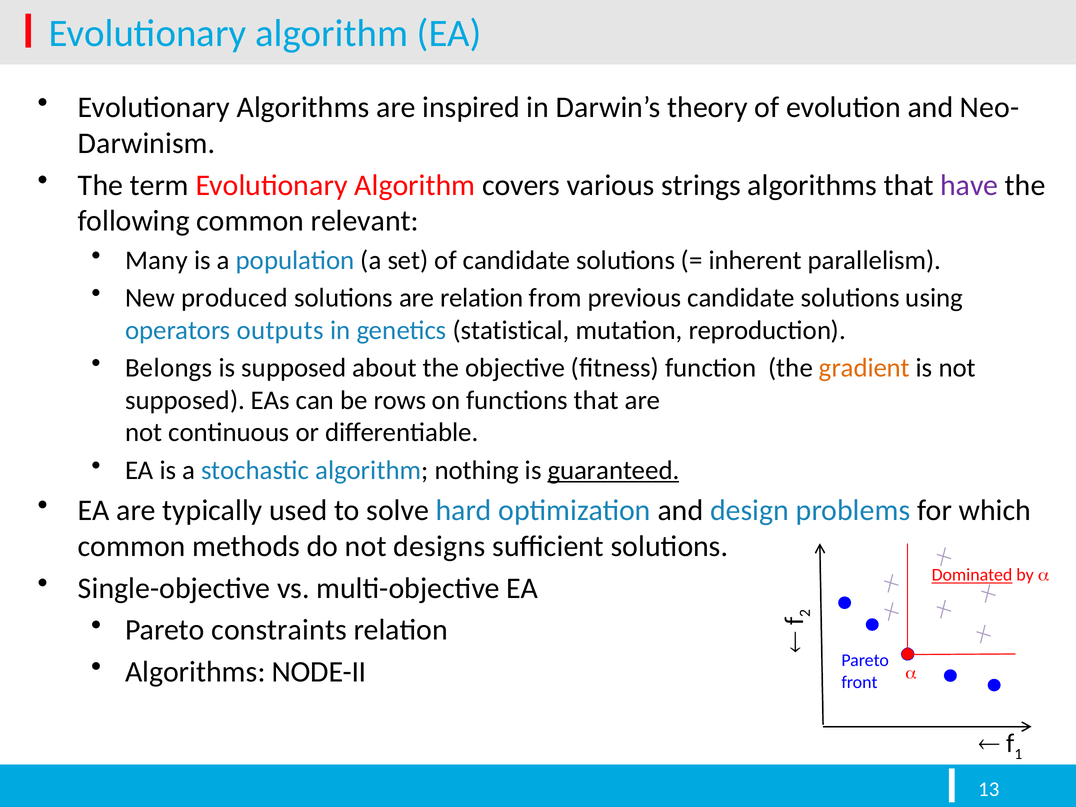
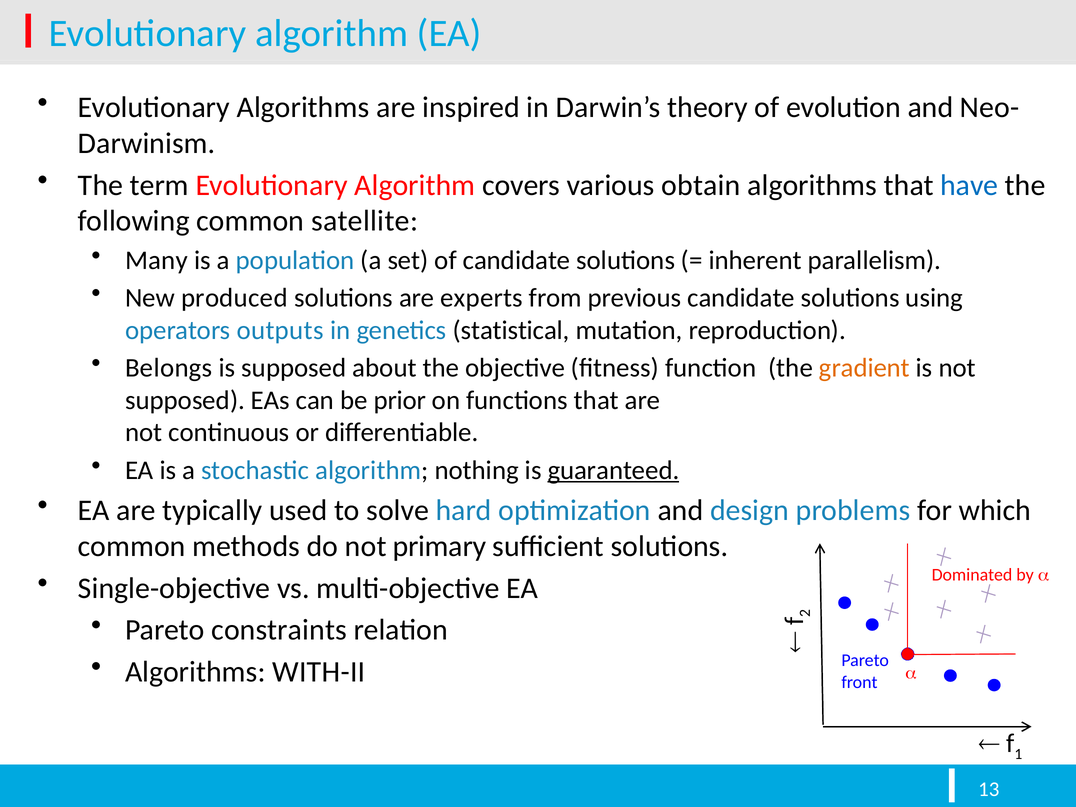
strings: strings -> obtain (701, 185)
have colour: purple -> blue (969, 185)
relevant: relevant -> satellite (365, 221)
are relation: relation -> experts (482, 298)
rows: rows -> prior (400, 400)
designs: designs -> primary (440, 546)
Dominated underline: present -> none (972, 575)
NODE-II: NODE-II -> WITH-II (319, 672)
